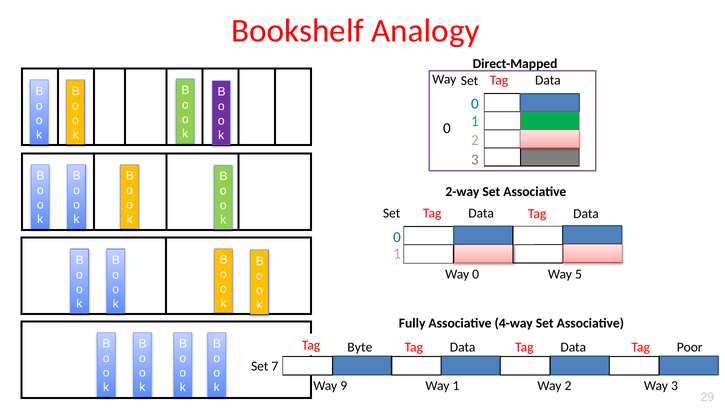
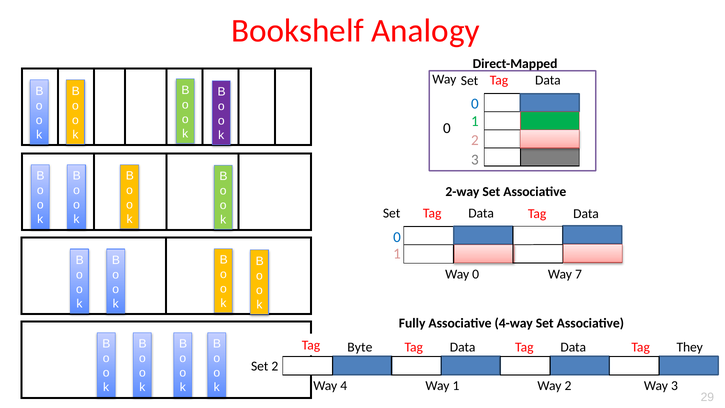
5: 5 -> 7 (578, 274)
Poor: Poor -> They (690, 347)
Set 7: 7 -> 2 (275, 366)
9: 9 -> 4 (344, 385)
